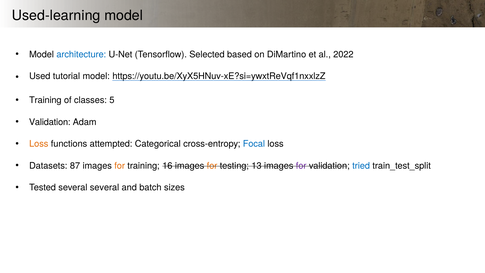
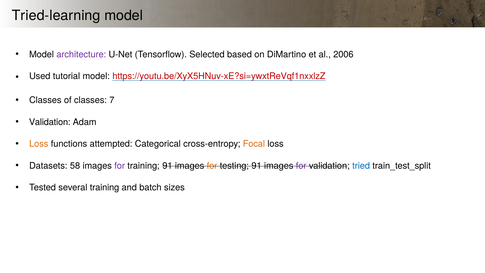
Used-learning: Used-learning -> Tried-learning (56, 16)
architecture colour: blue -> purple (81, 54)
2022: 2022 -> 2006 (343, 54)
https://youtu.be/XyX5HNuv-xE?si=ywxtReVqf1nxxlzZ colour: black -> red (219, 76)
Training: Training -> Classes (45, 100)
5: 5 -> 7 (112, 100)
Focal colour: blue -> orange (254, 144)
87: 87 -> 58 (75, 166)
for colour: orange -> purple (120, 166)
training 16: 16 -> 91 (167, 166)
testing 13: 13 -> 91 (257, 166)
several several: several -> training (105, 187)
